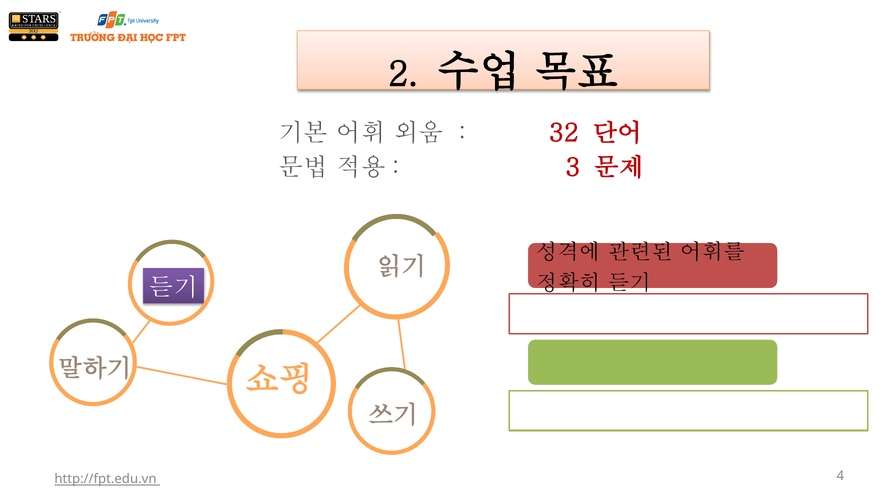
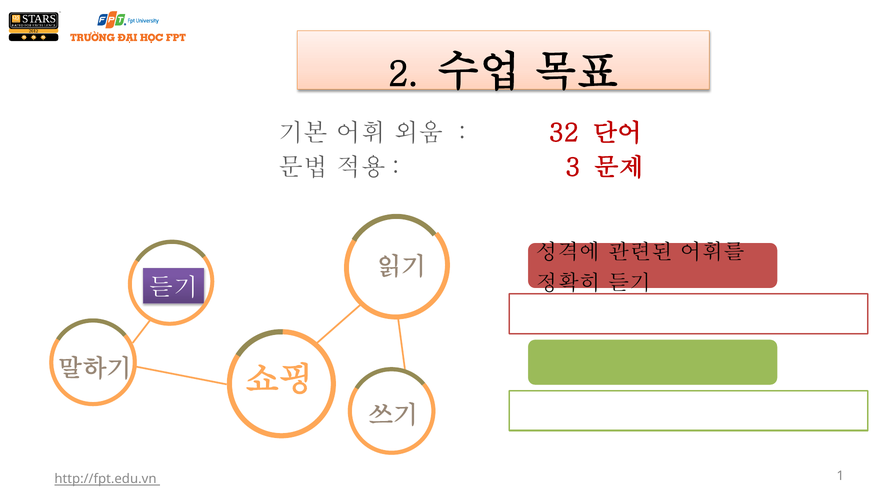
4: 4 -> 1 (840, 476)
